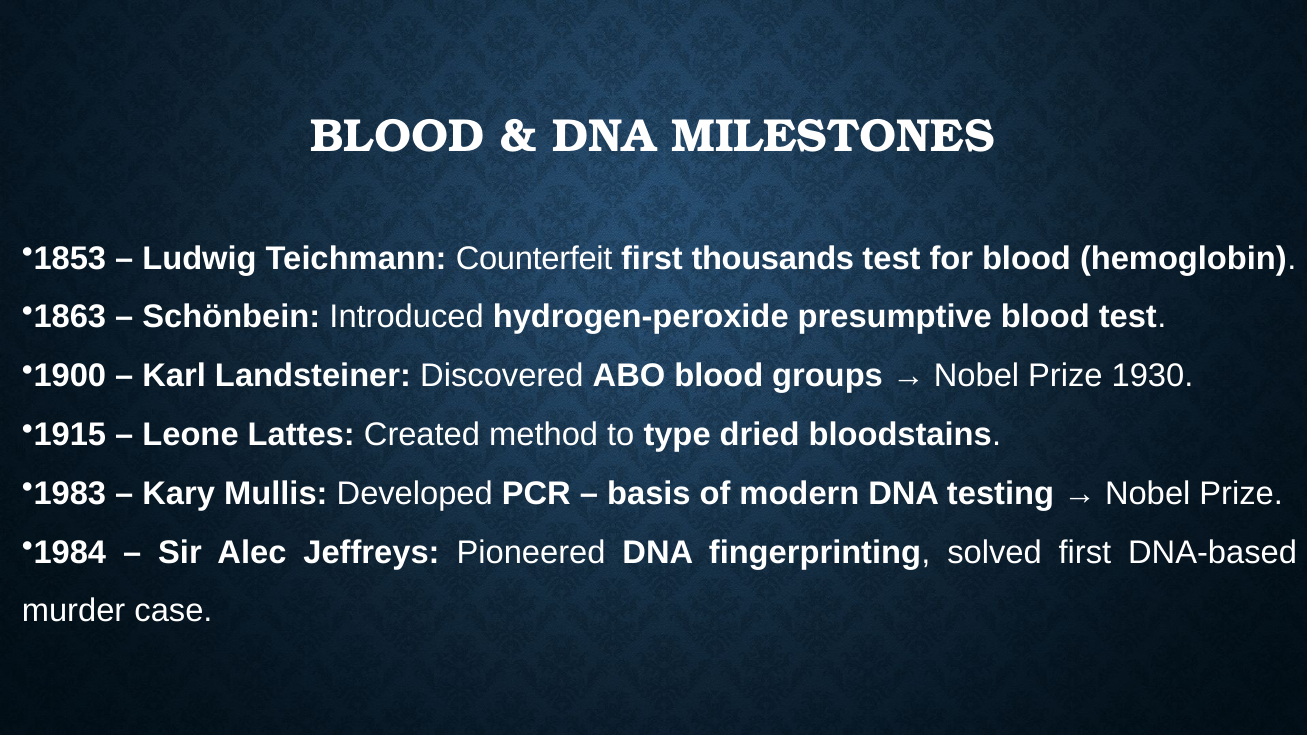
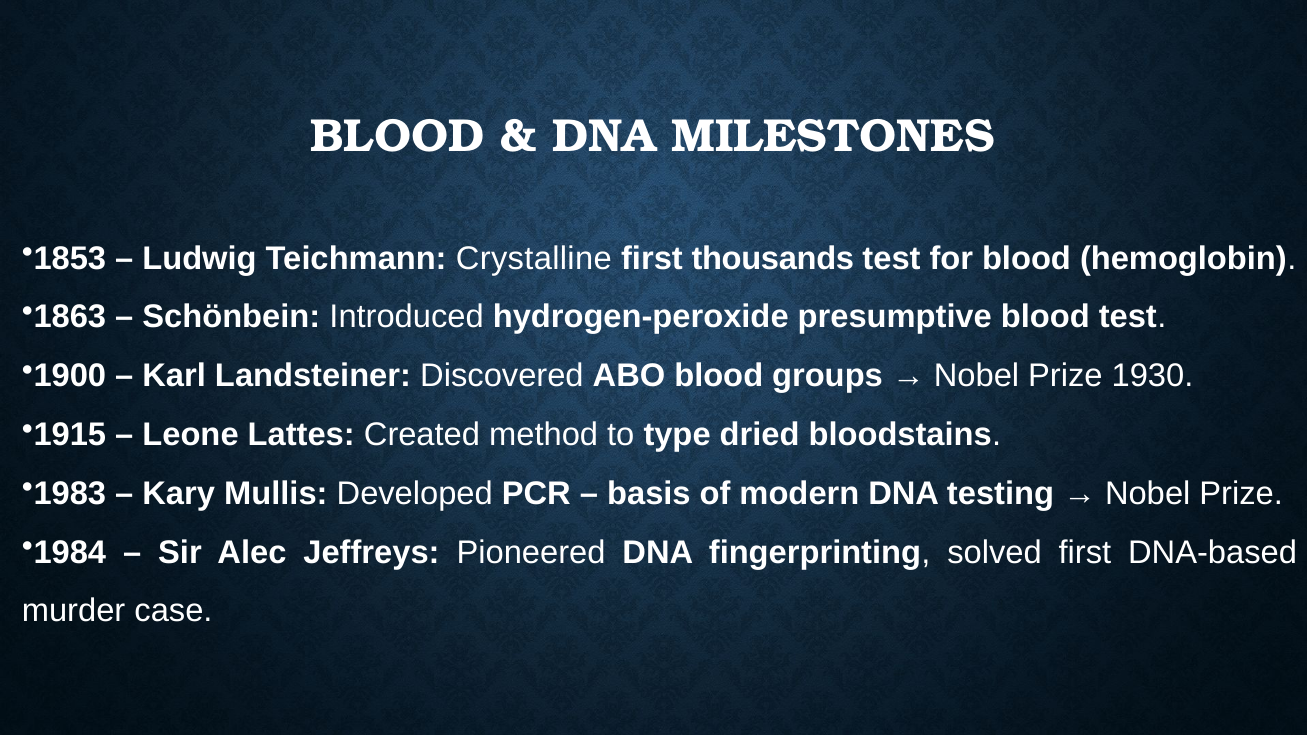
Counterfeit: Counterfeit -> Crystalline (534, 258)
